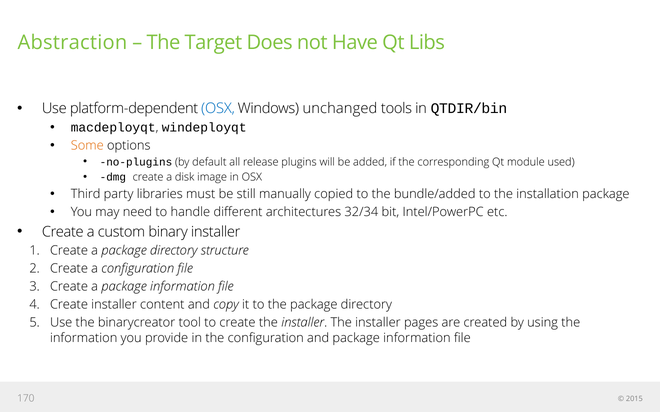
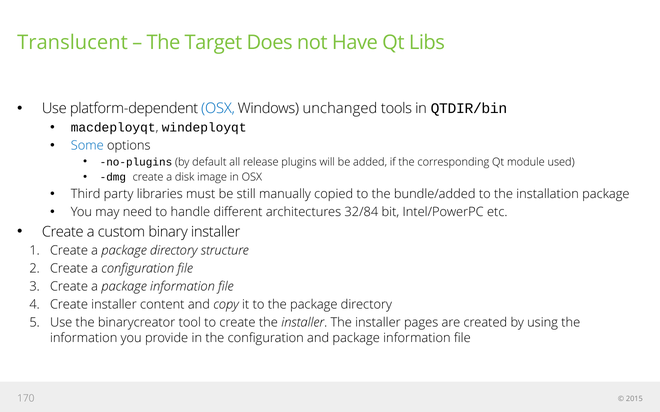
Abstraction: Abstraction -> Translucent (72, 43)
Some colour: orange -> blue (87, 146)
32/34: 32/34 -> 32/84 (361, 212)
